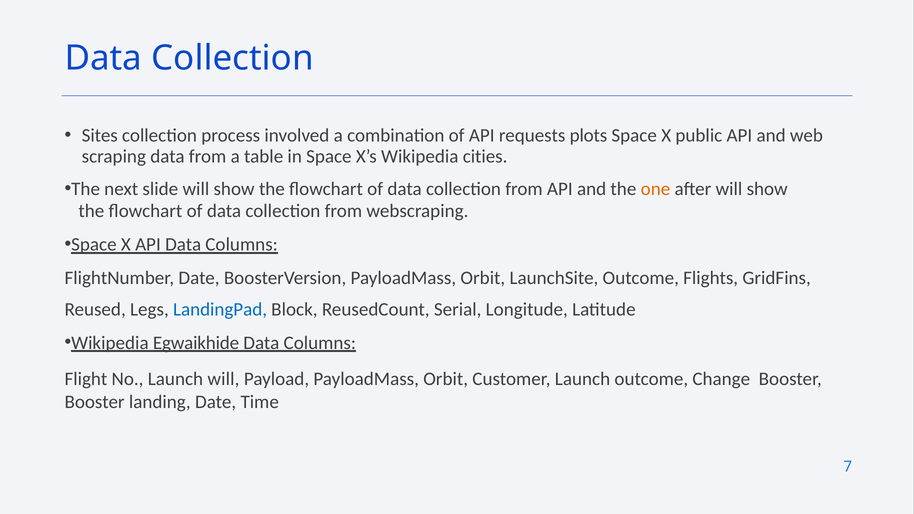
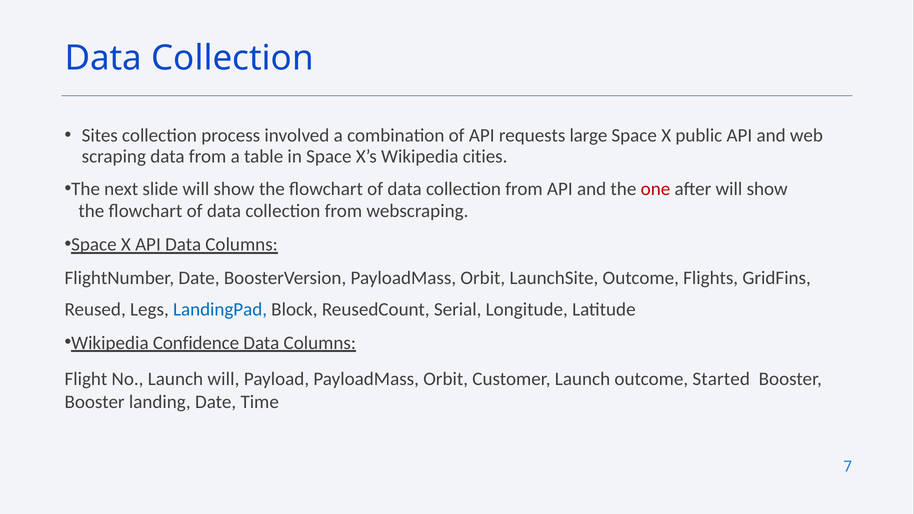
plots: plots -> large (588, 136)
one colour: orange -> red (655, 189)
Egwaikhide: Egwaikhide -> Confidence (196, 343)
Change: Change -> Started (721, 379)
